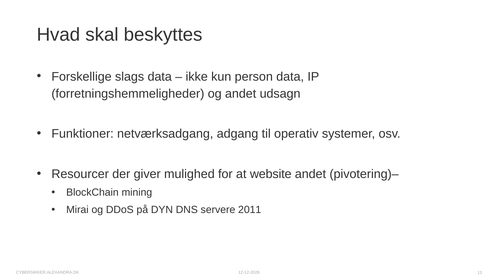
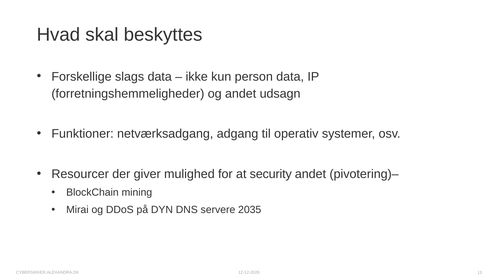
website: website -> security (271, 174)
2011: 2011 -> 2035 (250, 210)
